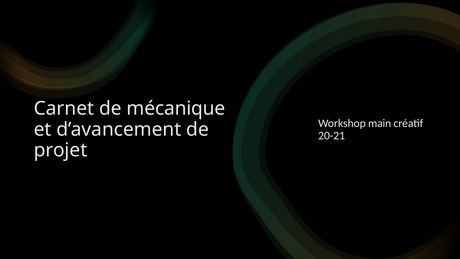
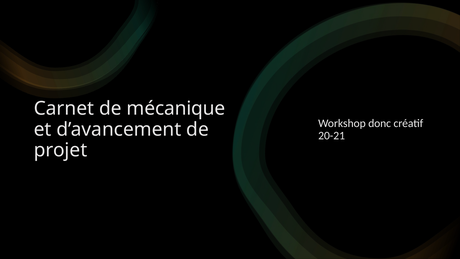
main: main -> donc (380, 123)
